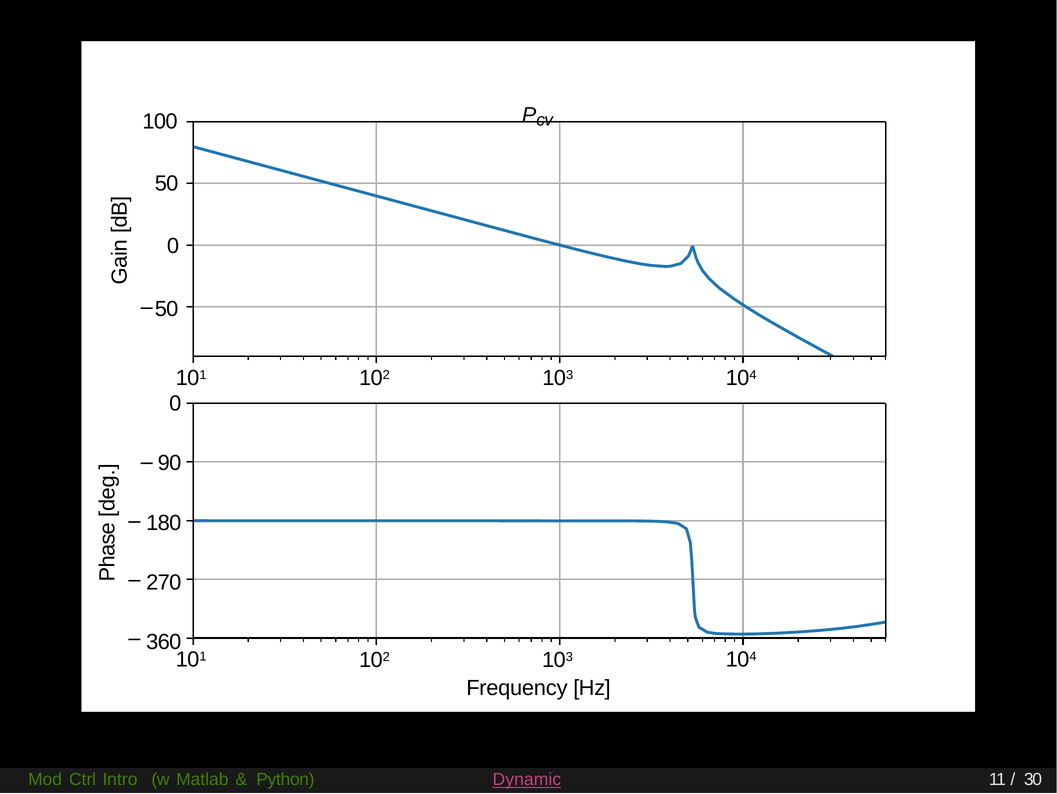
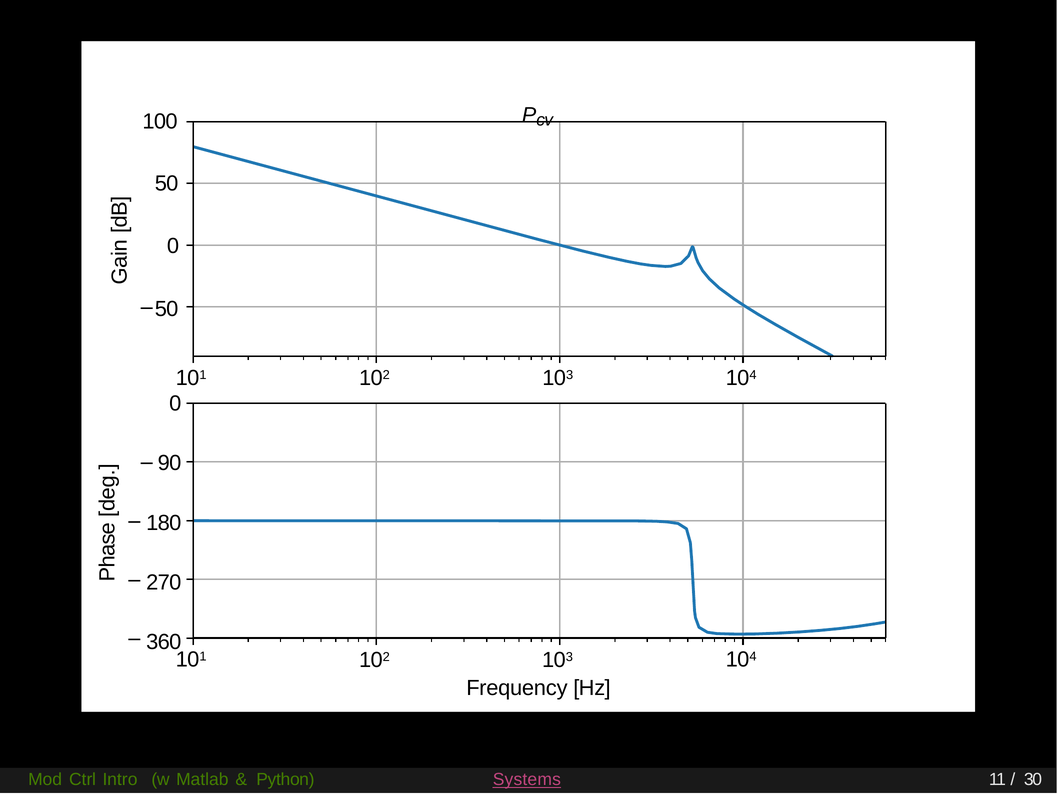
Dynamic: Dynamic -> Systems (527, 779)
